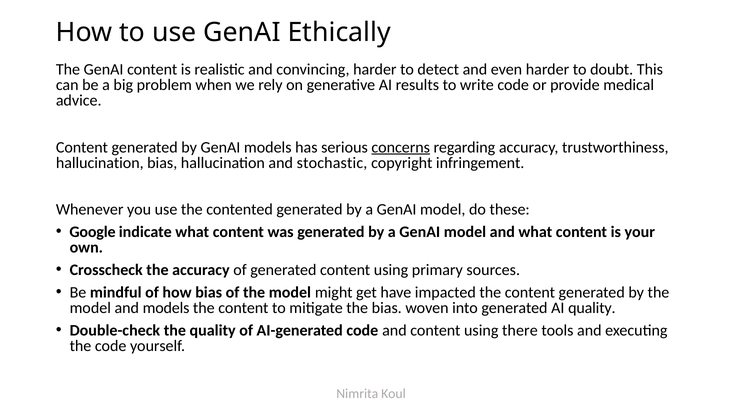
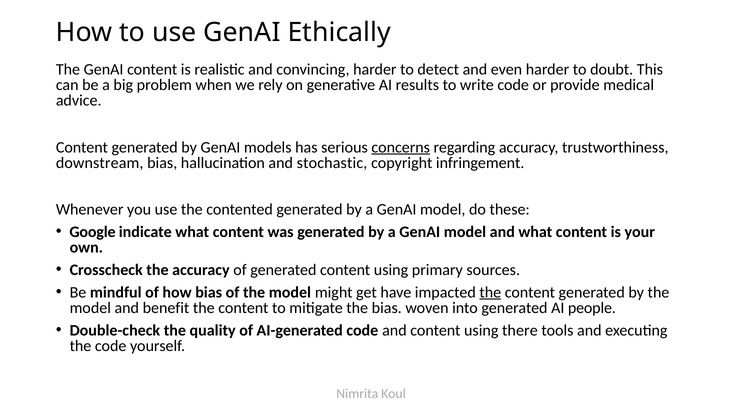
hallucination: hallucination -> downstream (100, 163)
the underline: none -> present (490, 292)
and models: models -> benefit (166, 308)
AI quality: quality -> people (592, 308)
